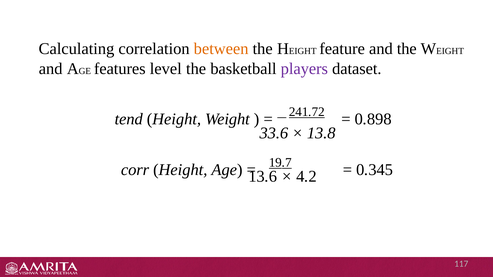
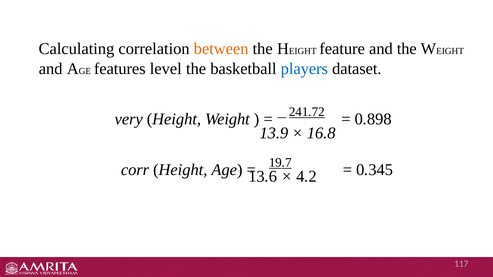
players colour: purple -> blue (304, 69)
tend: tend -> very (129, 119)
33.6: 33.6 -> 13.9 (274, 133)
13.8: 13.8 -> 16.8 (321, 133)
